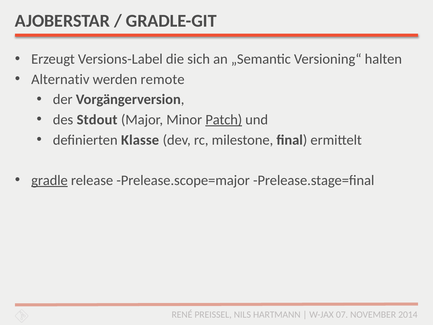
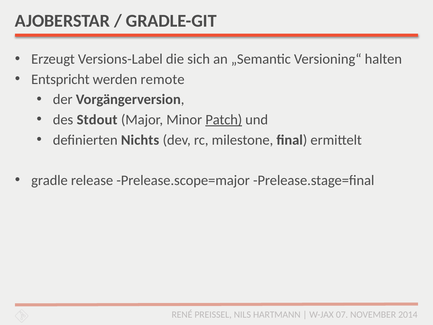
Alternativ: Alternativ -> Entspricht (60, 79)
Klasse: Klasse -> Nichts (140, 140)
gradle underline: present -> none (49, 180)
